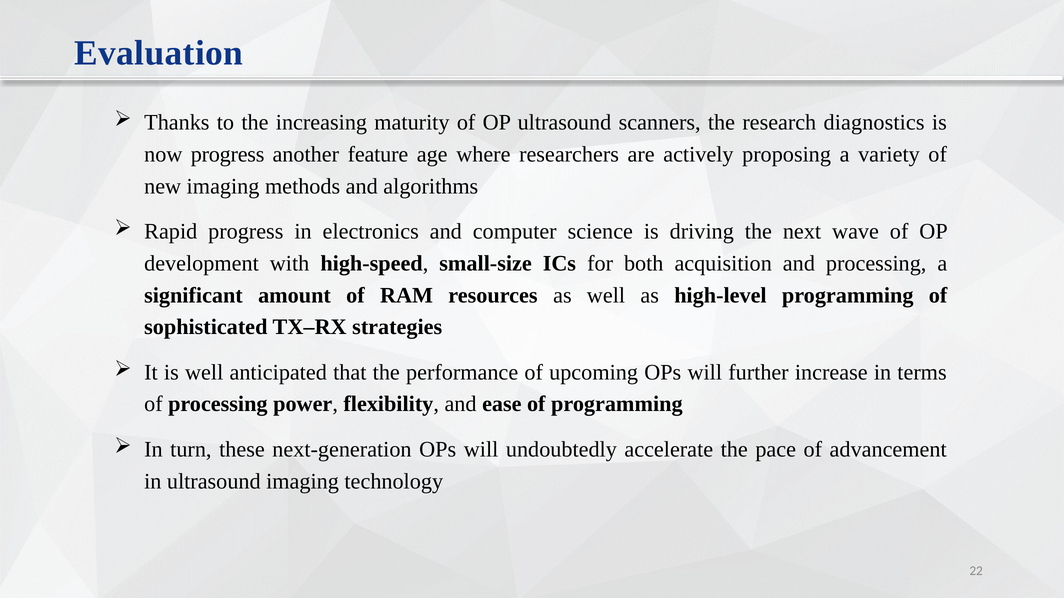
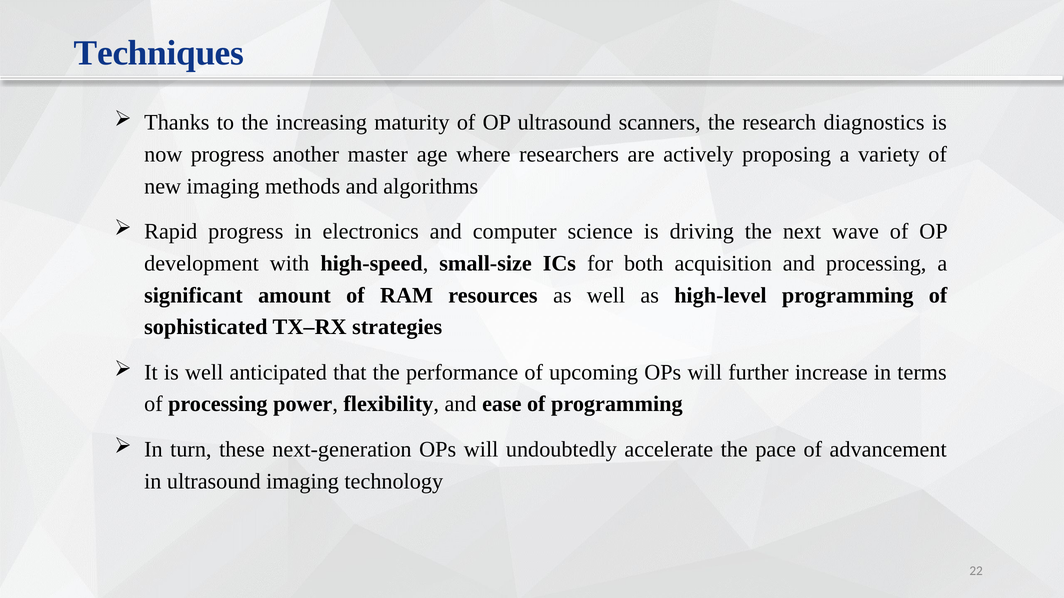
Evaluation: Evaluation -> Techniques (159, 53)
feature: feature -> master (378, 154)
